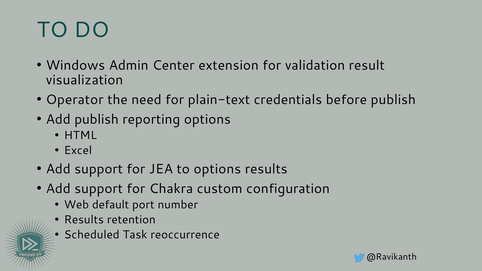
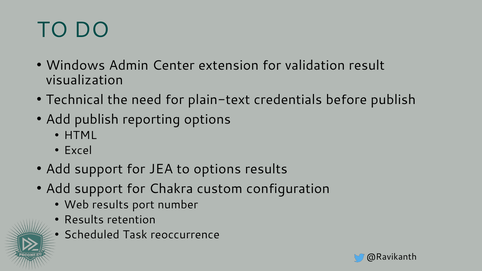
Operator: Operator -> Technical (75, 100)
Web default: default -> results (110, 205)
